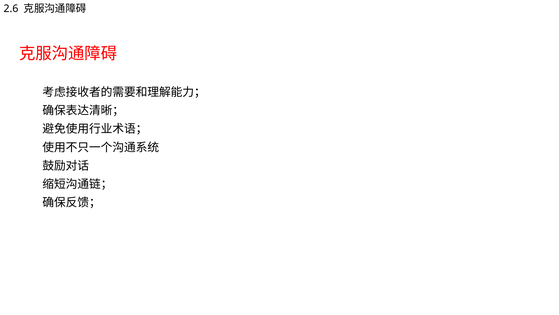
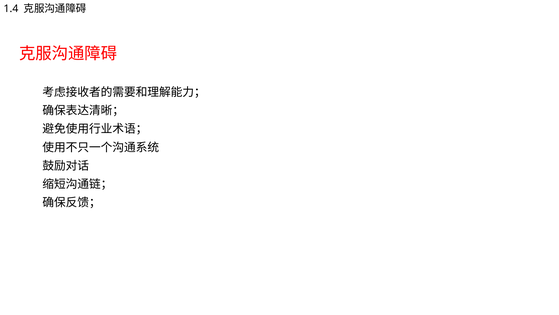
2.6: 2.6 -> 1.4 (11, 9)
